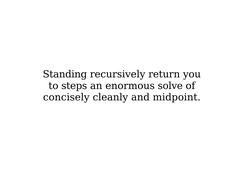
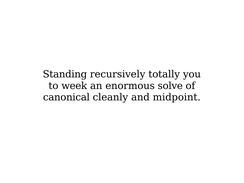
return: return -> totally (164, 74)
steps: steps -> week (74, 86)
concisely: concisely -> canonical (66, 97)
